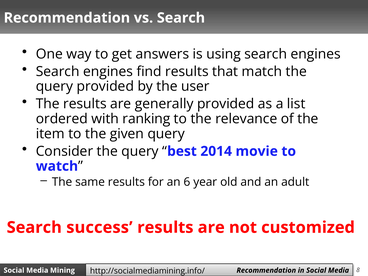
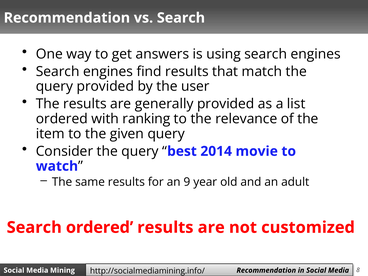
6: 6 -> 9 (187, 182)
Search success: success -> ordered (100, 227)
